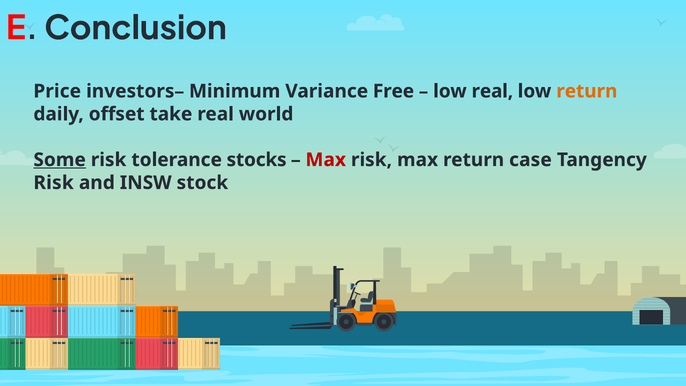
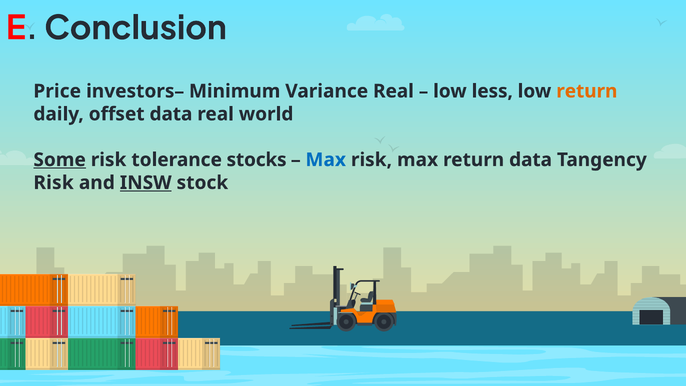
Variance Free: Free -> Real (393, 91)
low real: real -> less (492, 91)
offset take: take -> data (171, 114)
Max colour: red -> blue (326, 160)
return case: case -> data (531, 160)
INSW underline: none -> present (146, 183)
